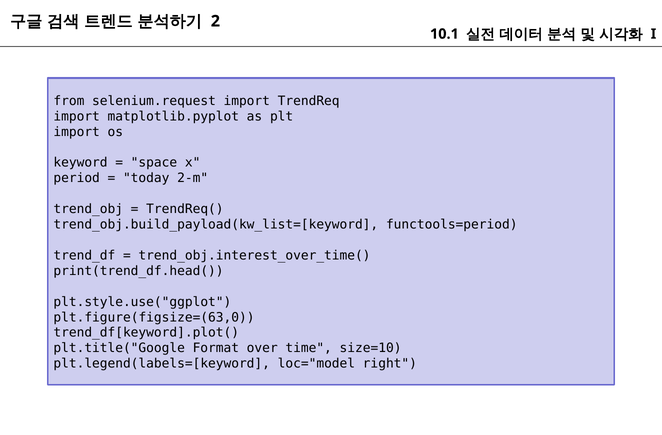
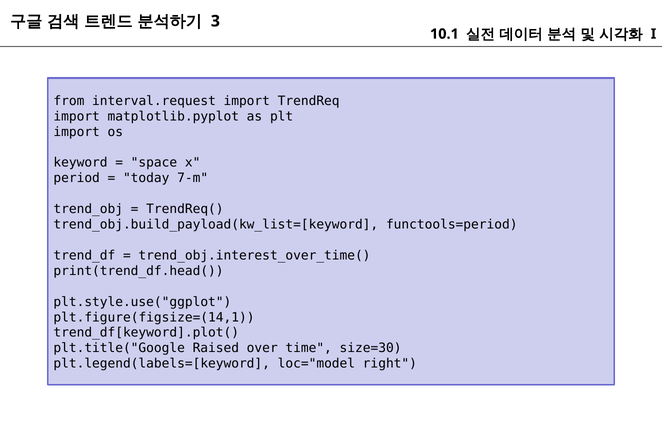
2: 2 -> 3 (215, 21)
selenium.request: selenium.request -> interval.request (154, 101)
2-m: 2-m -> 7-m (193, 178)
plt.figure(figsize=(63,0: plt.figure(figsize=(63,0 -> plt.figure(figsize=(14,1 (154, 317)
Format: Format -> Raised (216, 348)
size=10: size=10 -> size=30 (371, 348)
